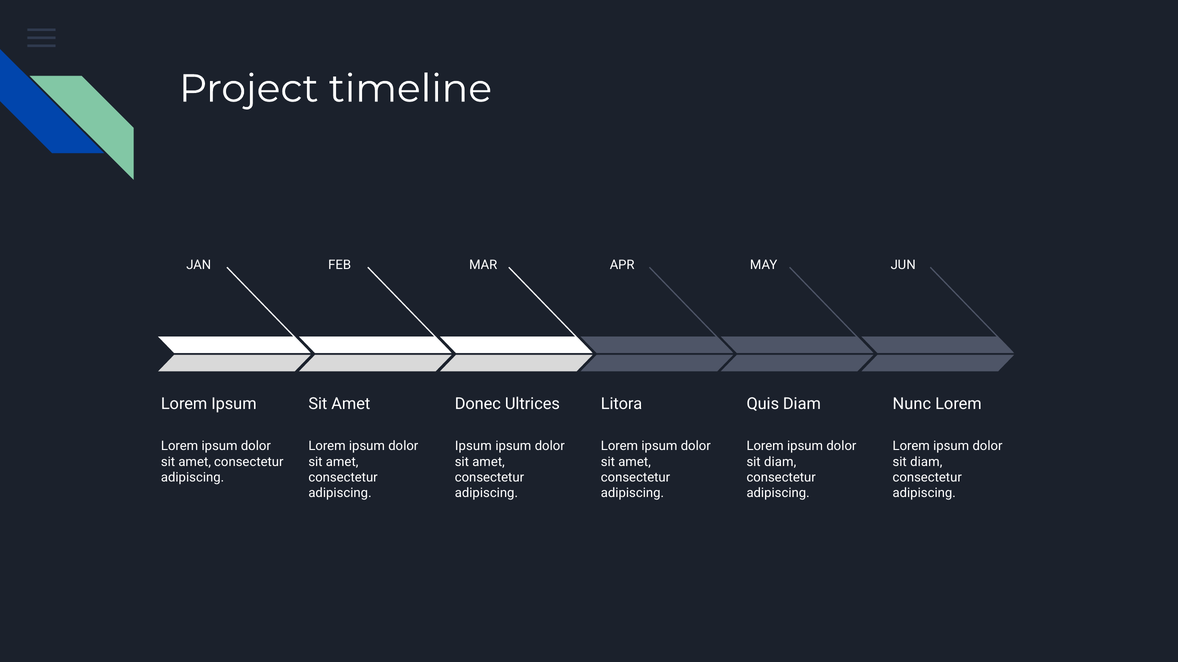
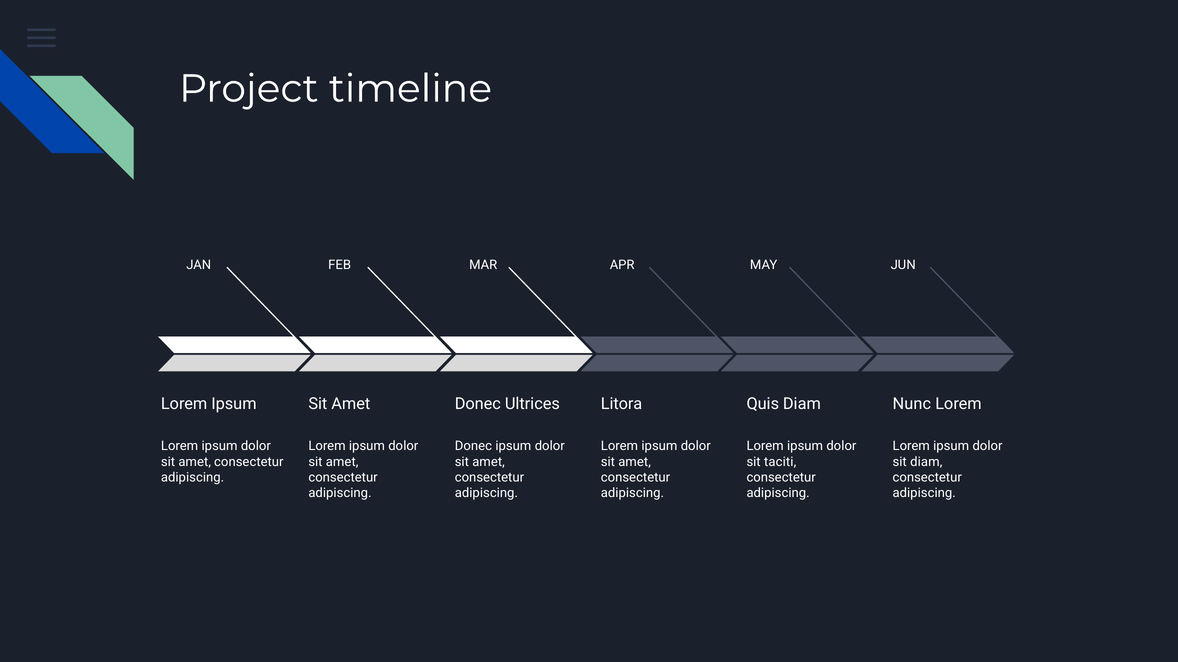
Ipsum: Ipsum -> Donec (473, 447)
diam: diam -> taciti (780, 462)
